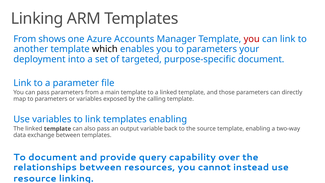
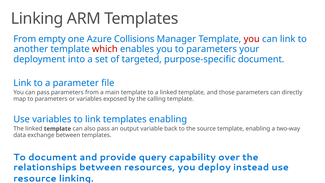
shows: shows -> empty (52, 39)
Accounts: Accounts -> Collisions (134, 39)
which colour: black -> red (105, 49)
cannot: cannot -> deploy (214, 167)
